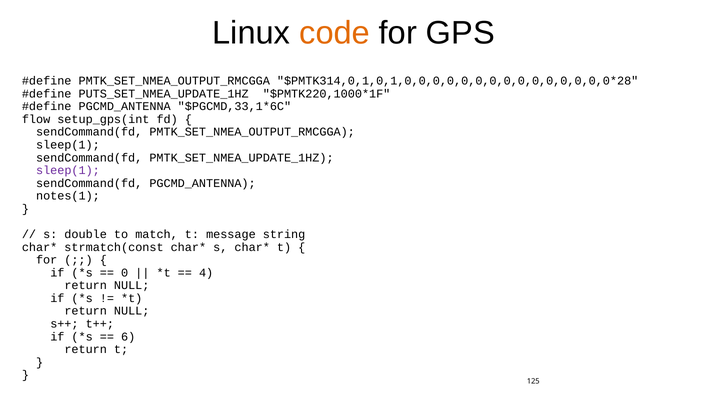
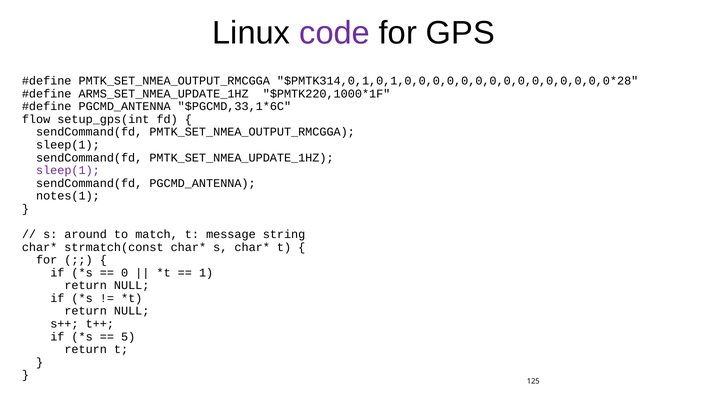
code colour: orange -> purple (335, 33)
PUTS_SET_NMEA_UPDATE_1HZ: PUTS_SET_NMEA_UPDATE_1HZ -> ARMS_SET_NMEA_UPDATE_1HZ (164, 94)
double: double -> around (86, 234)
4: 4 -> 1 (206, 273)
6: 6 -> 5 (128, 337)
